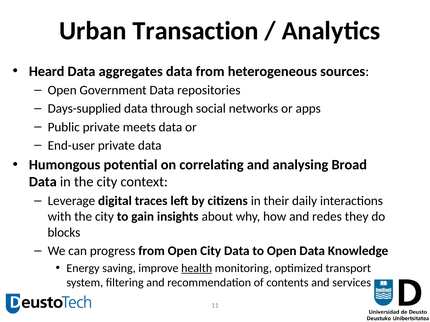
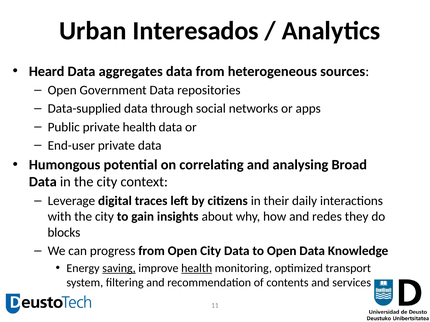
Transaction: Transaction -> Interesados (196, 31)
Days-supplied: Days-supplied -> Data-supplied (84, 109)
private meets: meets -> health (139, 127)
saving underline: none -> present (119, 268)
